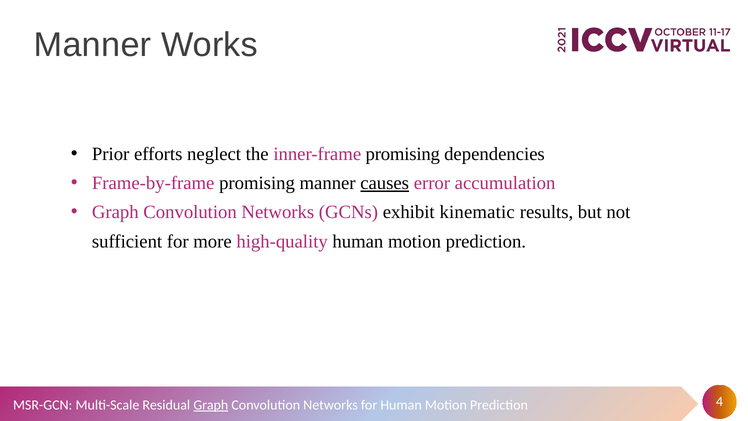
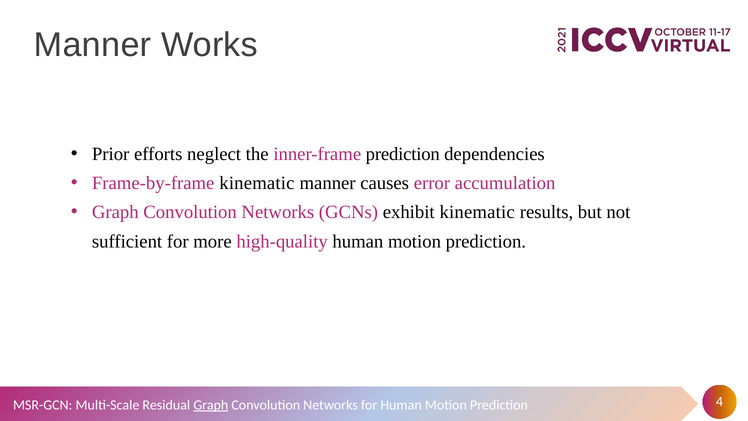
inner-frame promising: promising -> prediction (403, 154)
Frame-by-frame promising: promising -> kinematic (257, 183)
causes underline: present -> none (385, 183)
